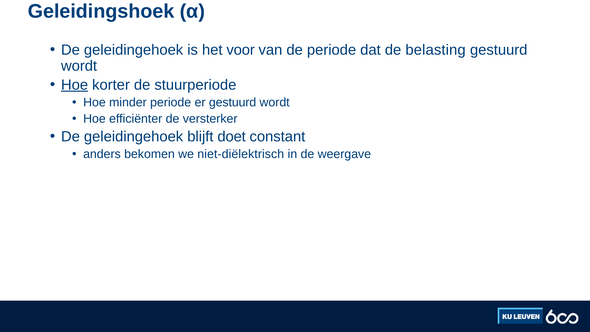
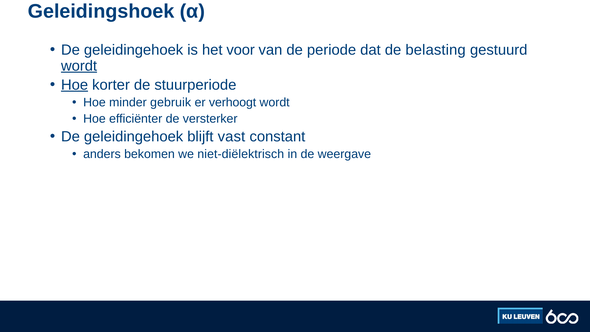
wordt underline: none -> present (79, 66)
minder periode: periode -> gebruik (171, 103)
er gestuurd: gestuurd -> verhoogt (233, 103)
doet: doet -> vast (231, 137)
